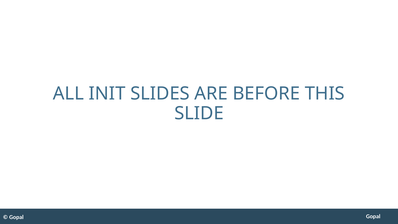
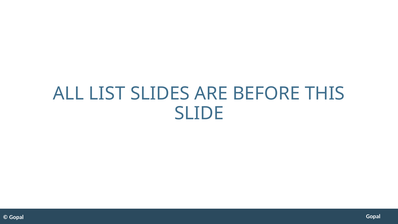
INIT: INIT -> LIST (107, 94)
